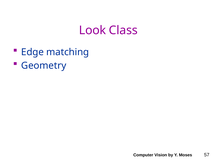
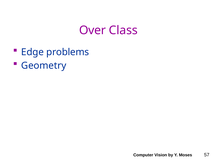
Look: Look -> Over (92, 30)
matching: matching -> problems (68, 52)
